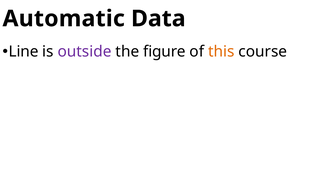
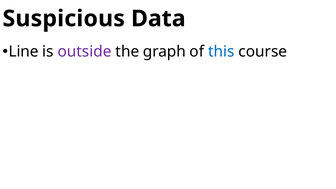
Automatic: Automatic -> Suspicious (64, 19)
figure: figure -> graph (164, 52)
this colour: orange -> blue (221, 52)
